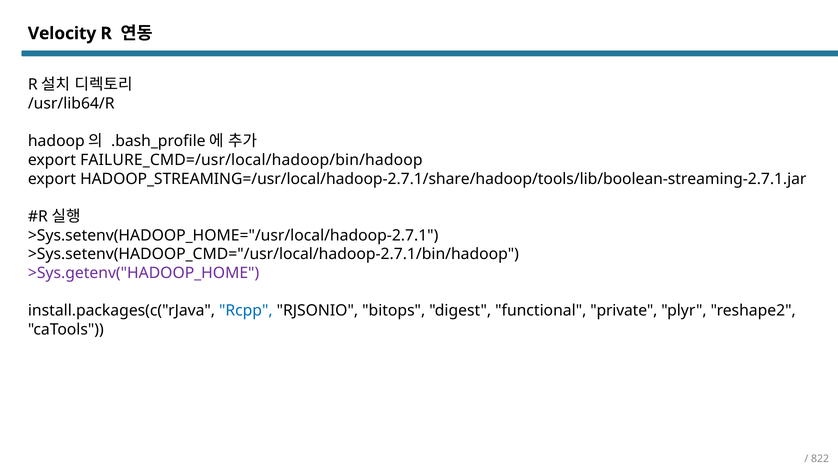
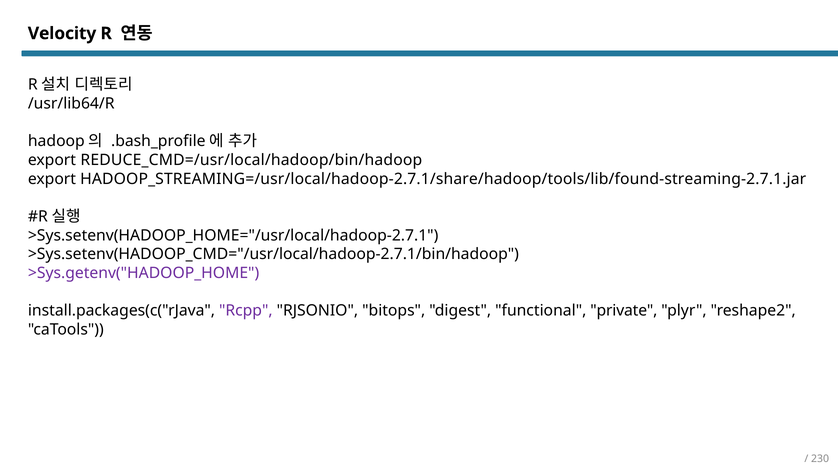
FAILURE_CMD=/usr/local/hadoop/bin/hadoop: FAILURE_CMD=/usr/local/hadoop/bin/hadoop -> REDUCE_CMD=/usr/local/hadoop/bin/hadoop (251, 160)
HADOOP_STREAMING=/usr/local/hadoop-2.7.1/share/hadoop/tools/lib/boolean-streaming-2.7.1.jar: HADOOP_STREAMING=/usr/local/hadoop-2.7.1/share/hadoop/tools/lib/boolean-streaming-2.7.1.jar -> HADOOP_STREAMING=/usr/local/hadoop-2.7.1/share/hadoop/tools/lib/found-streaming-2.7.1.jar (443, 179)
Rcpp colour: blue -> purple (246, 311)
822: 822 -> 230 (820, 459)
